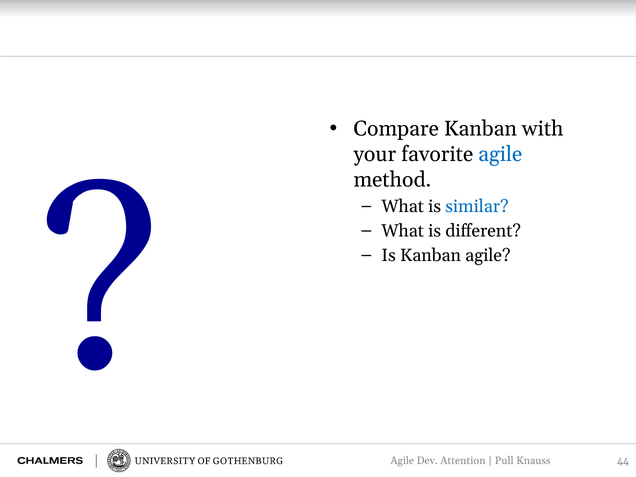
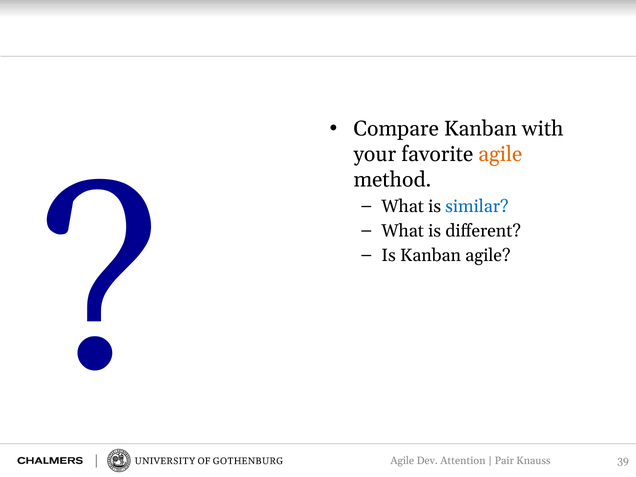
agile colour: blue -> orange (500, 154)
Pull: Pull -> Pair (504, 461)
44: 44 -> 39 (623, 461)
